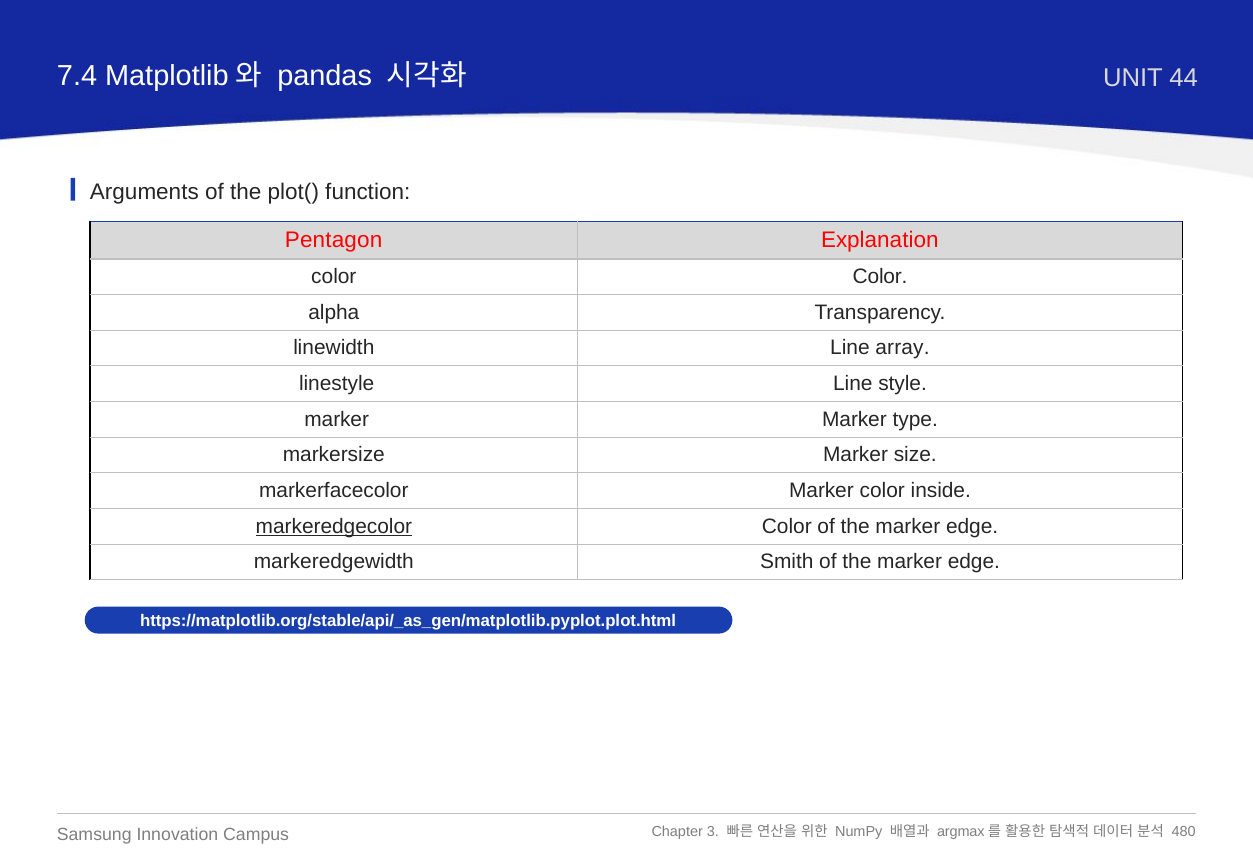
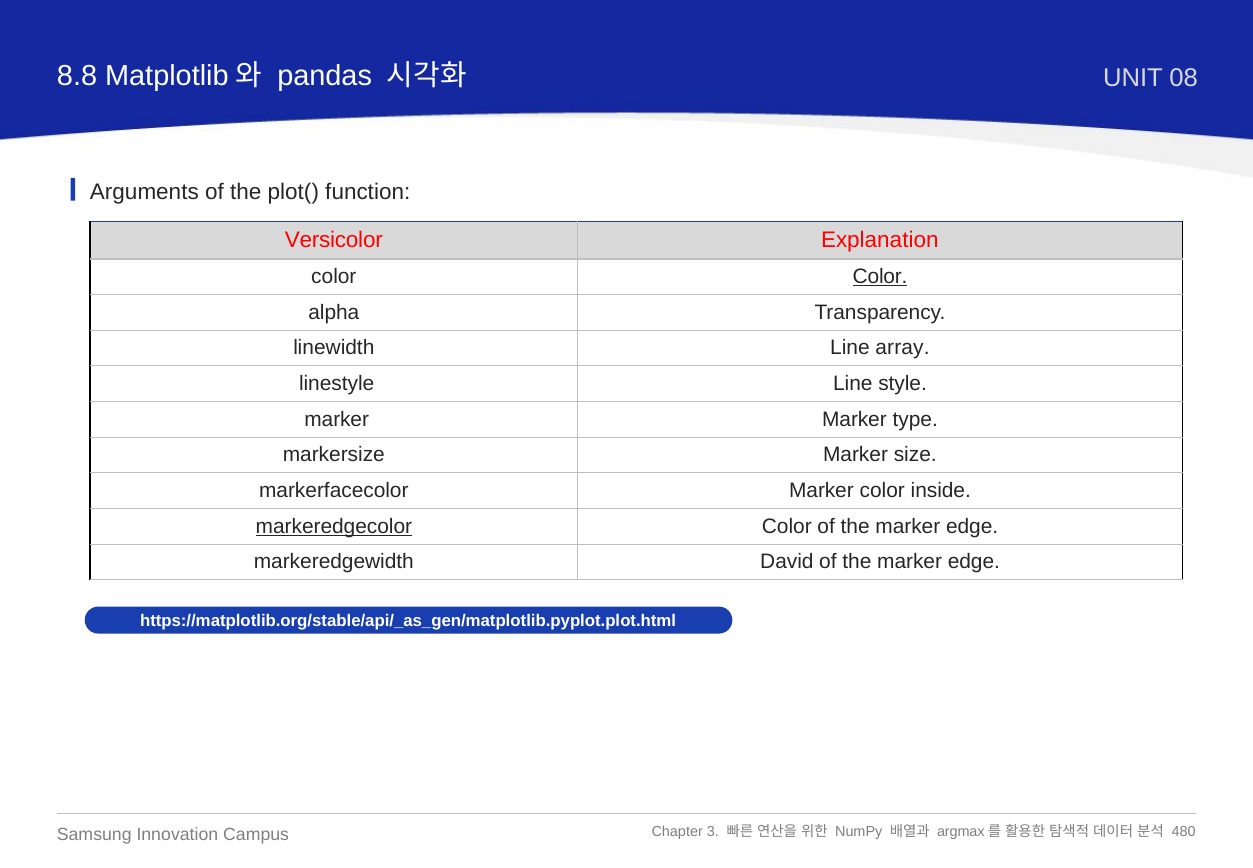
7.4: 7.4 -> 8.8 (77, 76)
44: 44 -> 08 (1184, 78)
Pentagon: Pentagon -> Versicolor (334, 240)
Color underline: none -> present (880, 277)
Smith: Smith -> David (787, 562)
